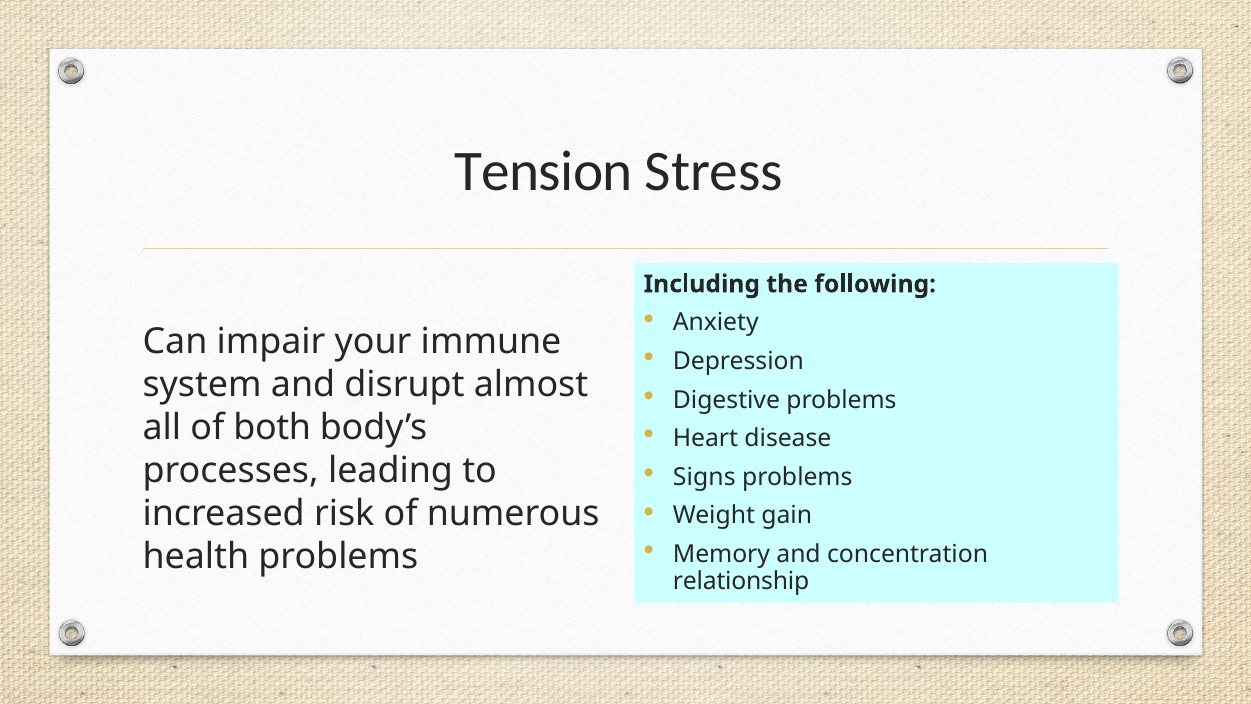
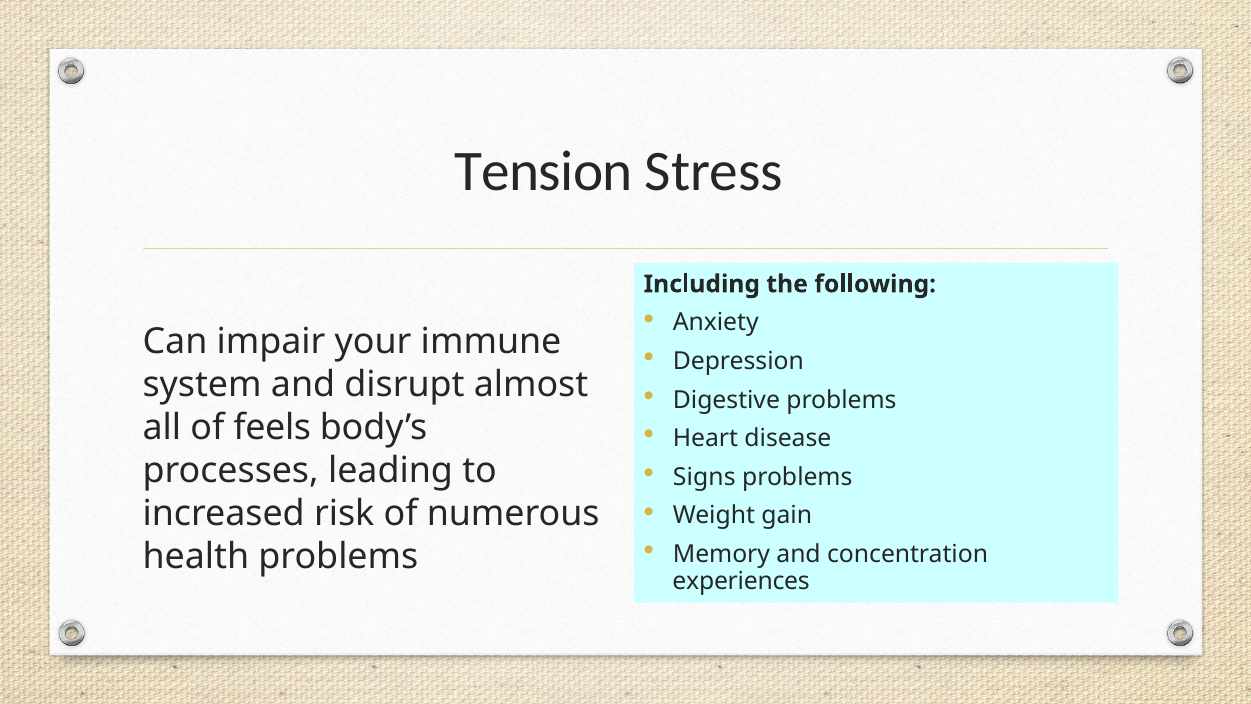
both: both -> feels (272, 427)
relationship: relationship -> experiences (741, 581)
